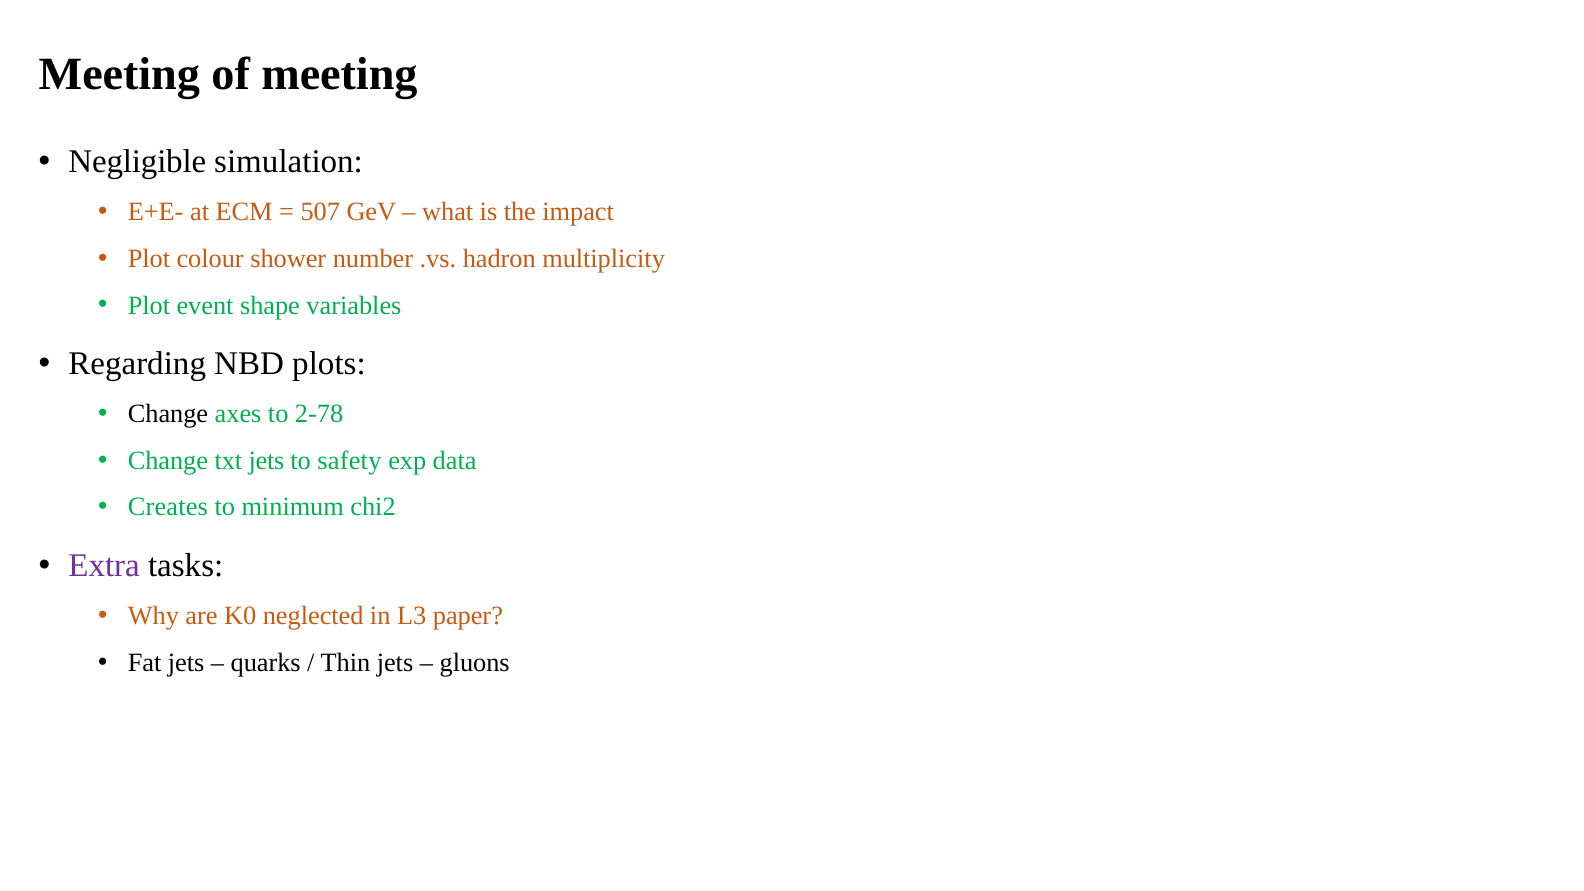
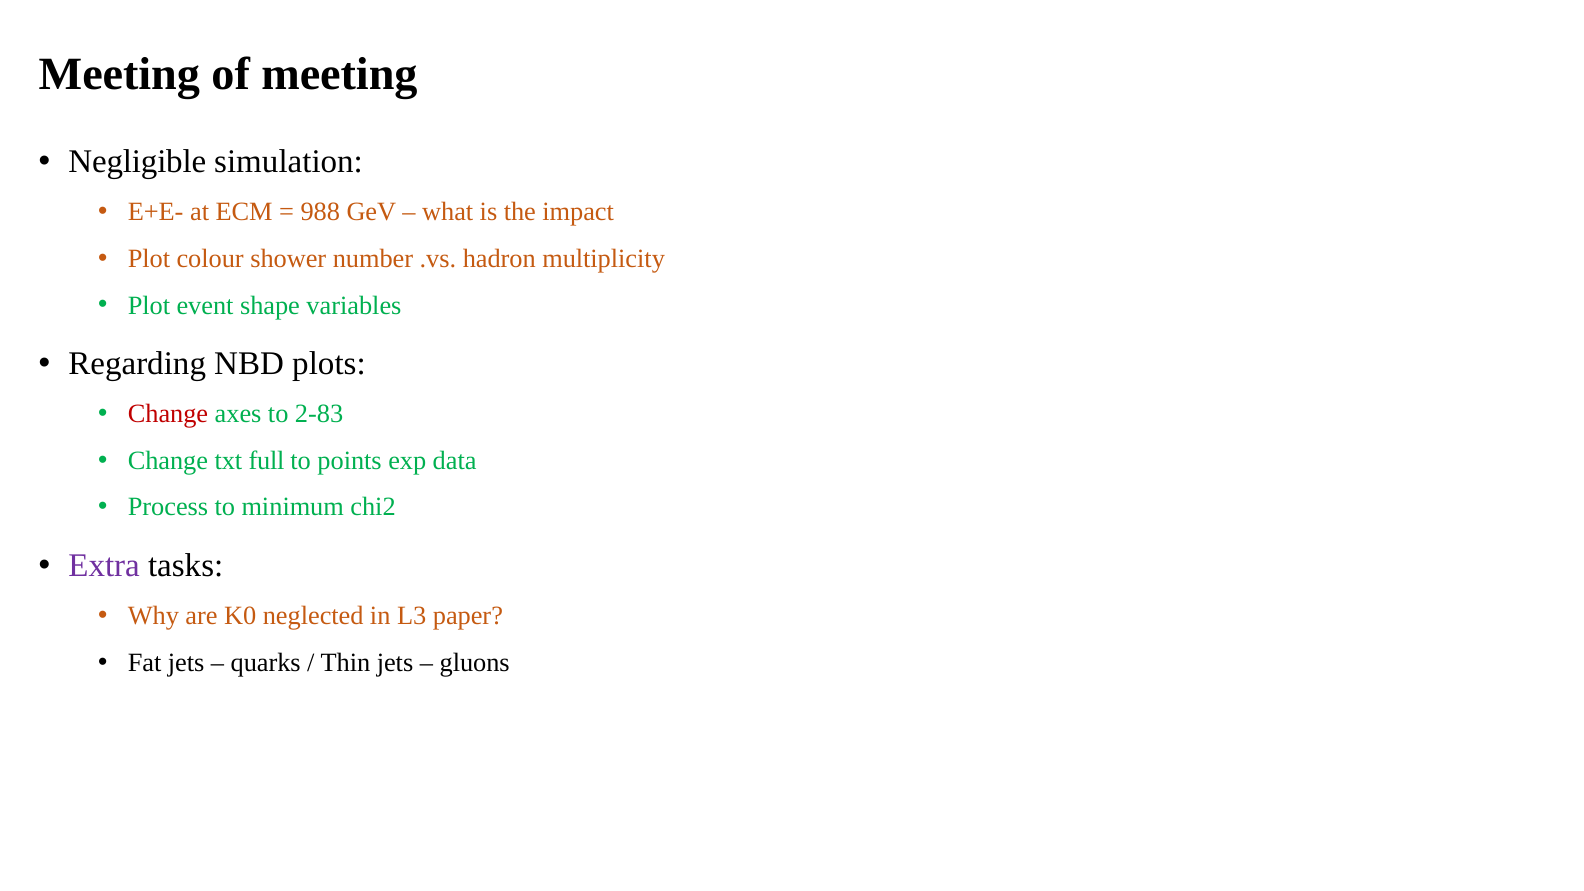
507: 507 -> 988 (320, 212)
Change colour: black -> red (168, 414)
2-78: 2-78 -> 2-83 (319, 414)
txt jets: jets -> full (267, 461)
safety: safety -> points (350, 461)
Creates: Creates -> Process (168, 507)
